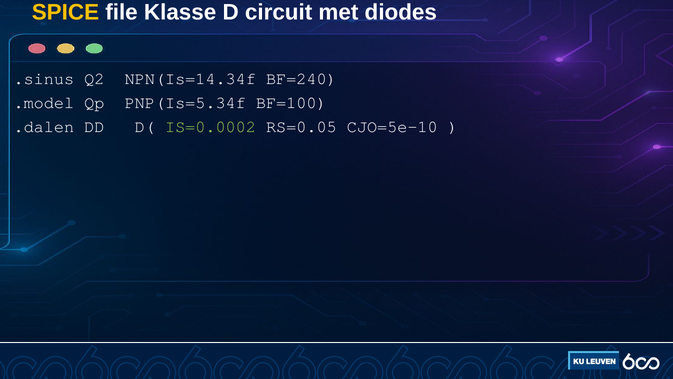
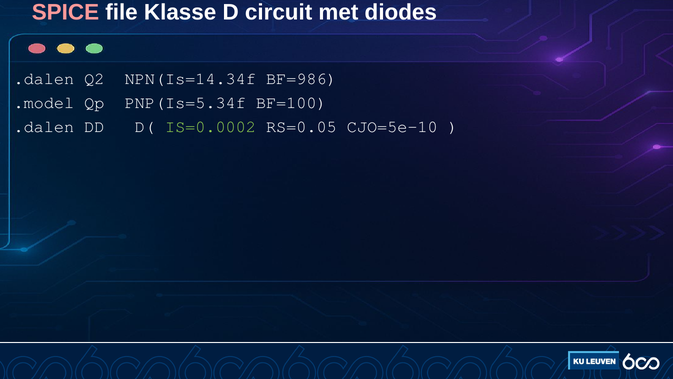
SPICE colour: yellow -> pink (65, 12)
.sinus: .sinus -> .dalen (44, 79)
BF=240: BF=240 -> BF=986 (301, 79)
